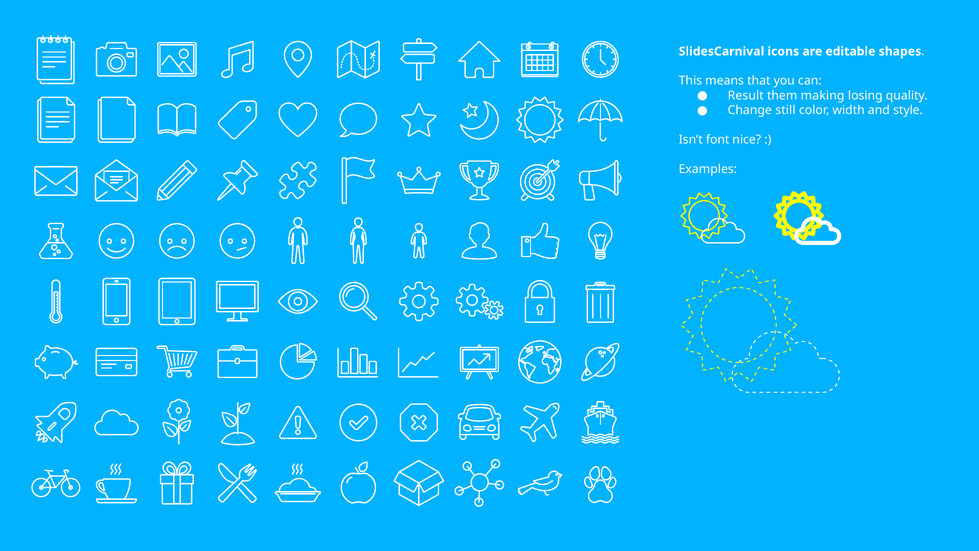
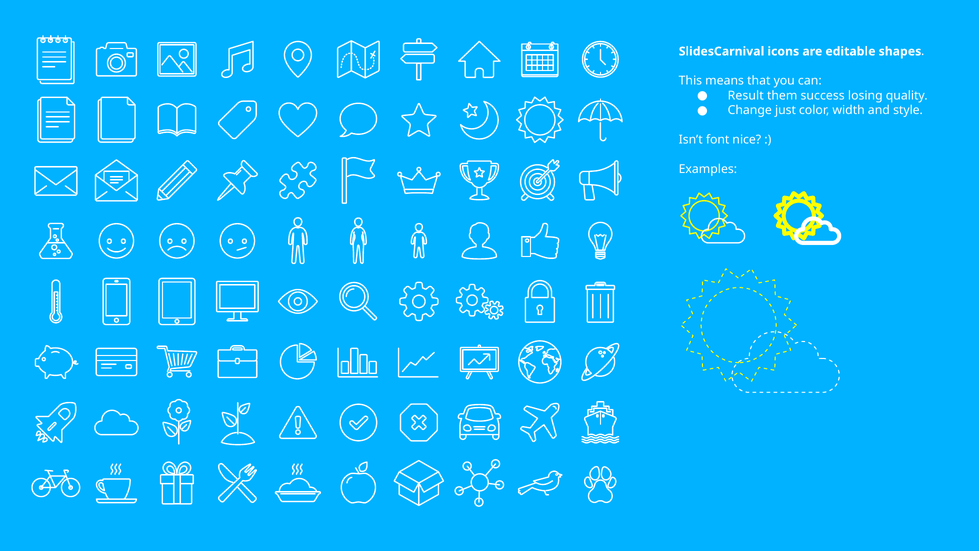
making: making -> success (823, 96)
still: still -> just (786, 110)
